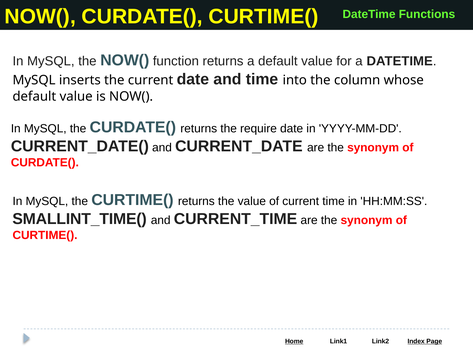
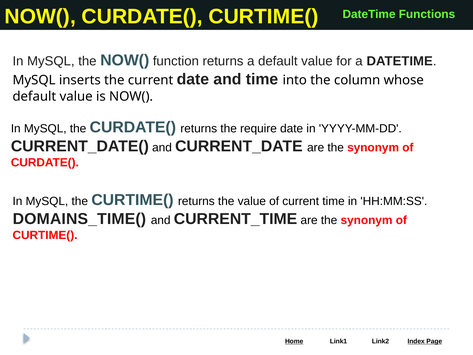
SMALLINT_TIME(: SMALLINT_TIME( -> DOMAINS_TIME( (79, 219)
